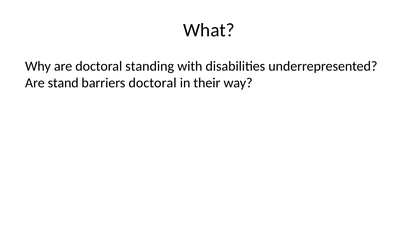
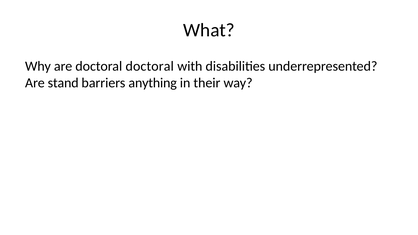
doctoral standing: standing -> doctoral (150, 66)
barriers doctoral: doctoral -> anything (153, 83)
